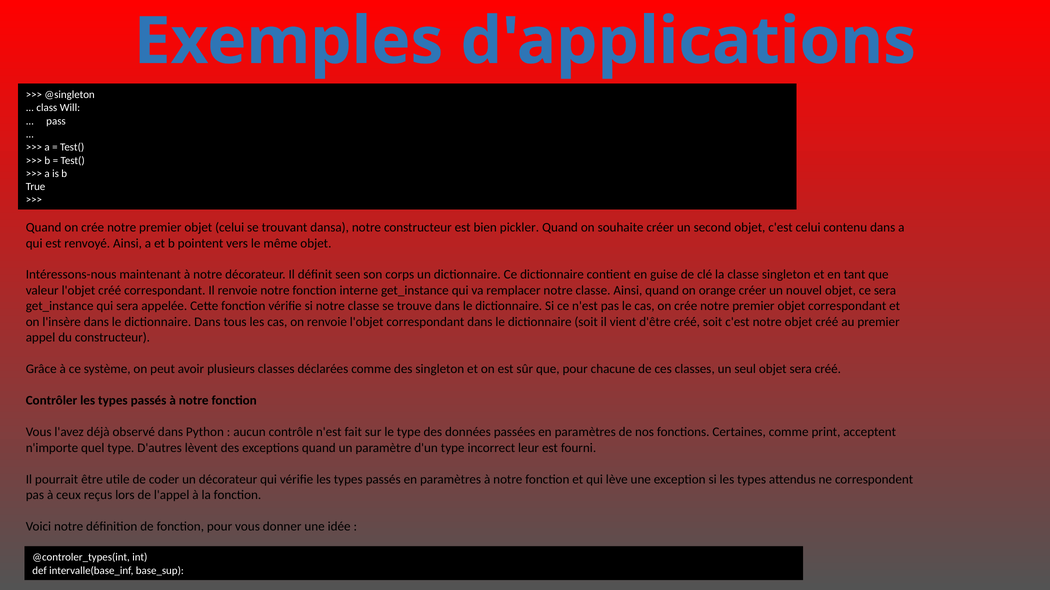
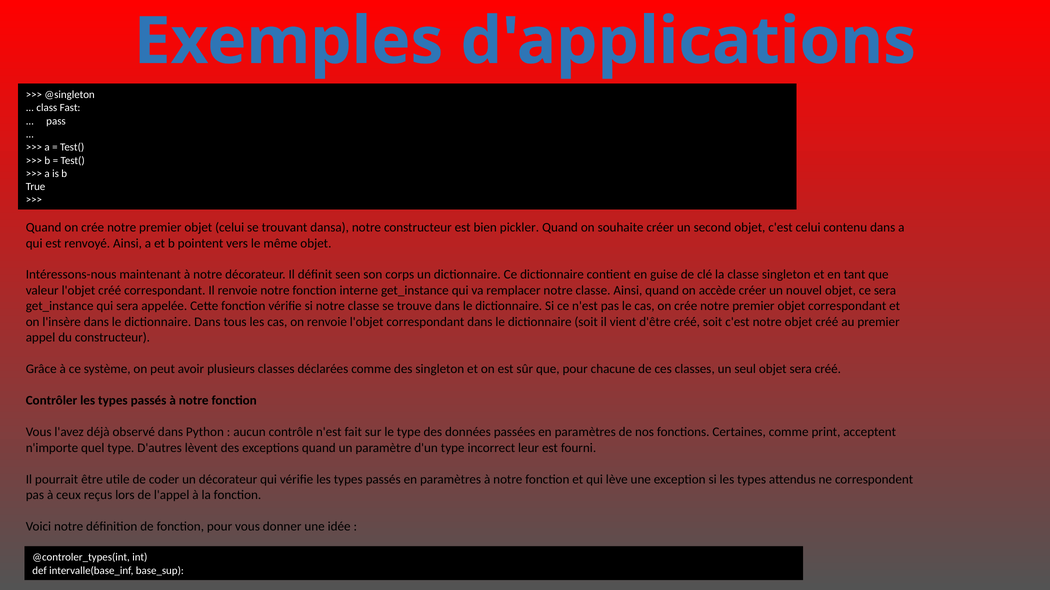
Will: Will -> Fast (70, 108)
orange: orange -> accède (717, 291)
